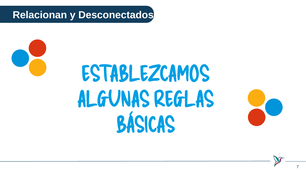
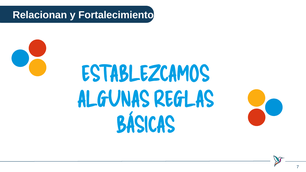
Desconectados: Desconectados -> Fortalecimiento (116, 15)
